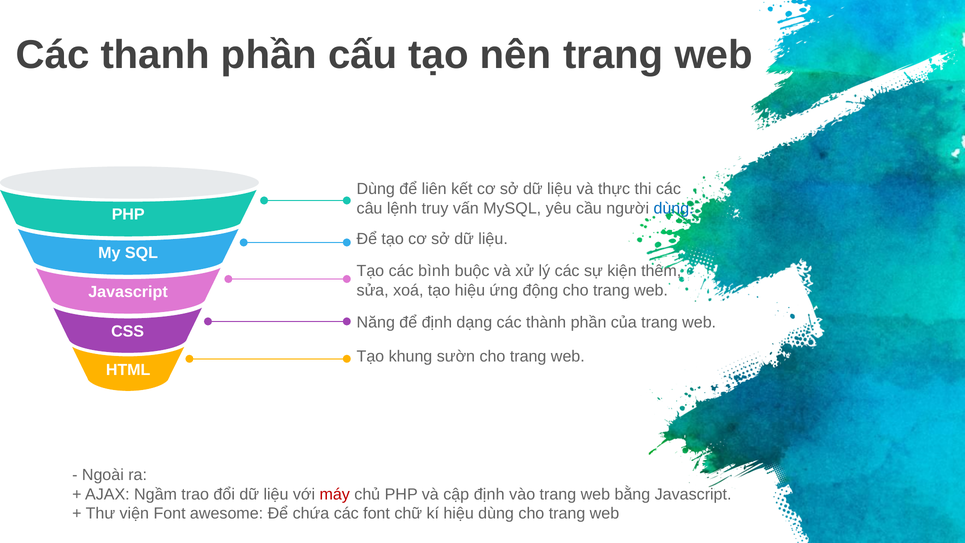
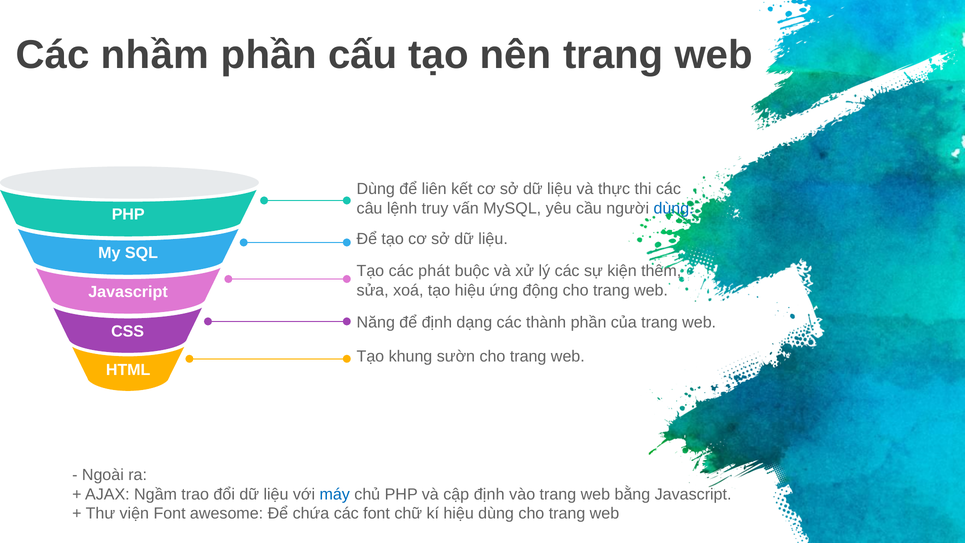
thanh: thanh -> nhầm (155, 55)
bình: bình -> phát (434, 271)
máy colour: red -> blue (335, 494)
